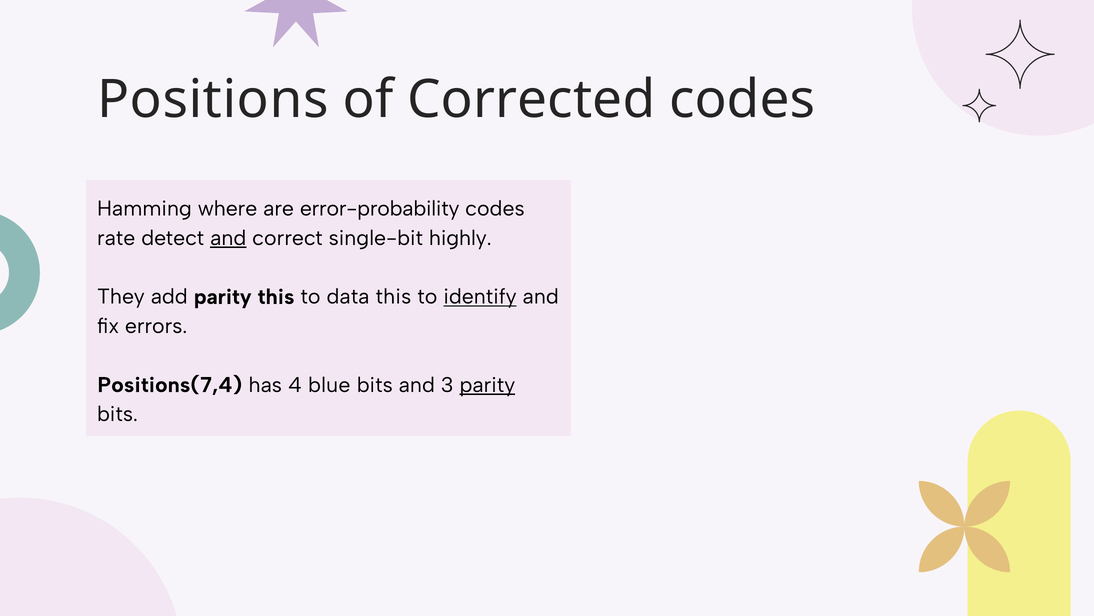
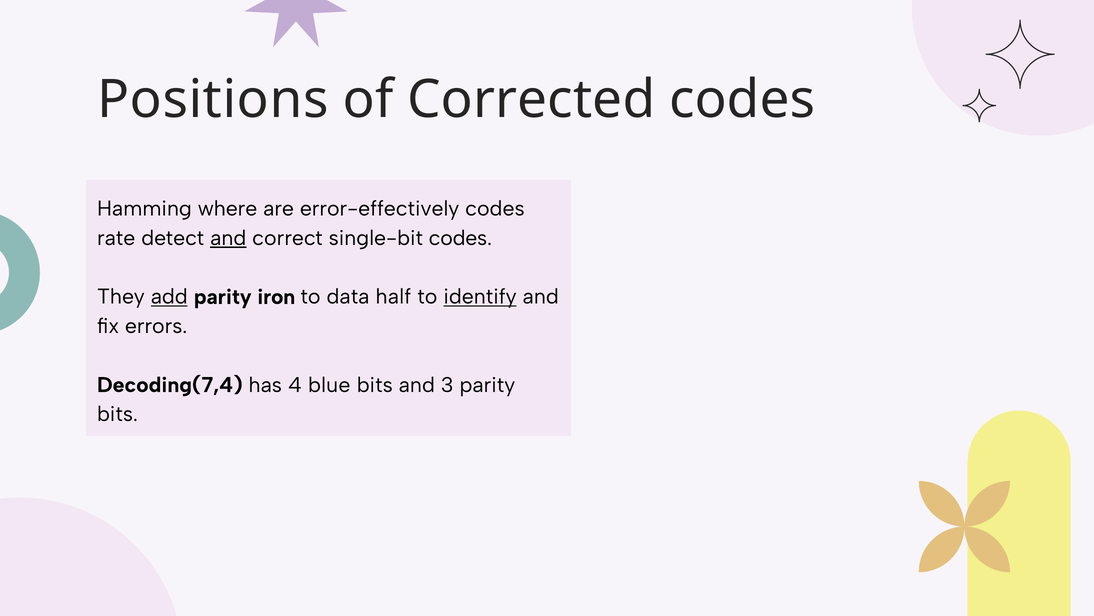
error-probability: error-probability -> error-effectively (380, 209)
single-bit highly: highly -> codes (460, 238)
add underline: none -> present (169, 297)
parity this: this -> iron (276, 297)
data this: this -> half (393, 297)
Positions(7,4: Positions(7,4 -> Decoding(7,4 (170, 385)
parity underline: present -> none (487, 385)
